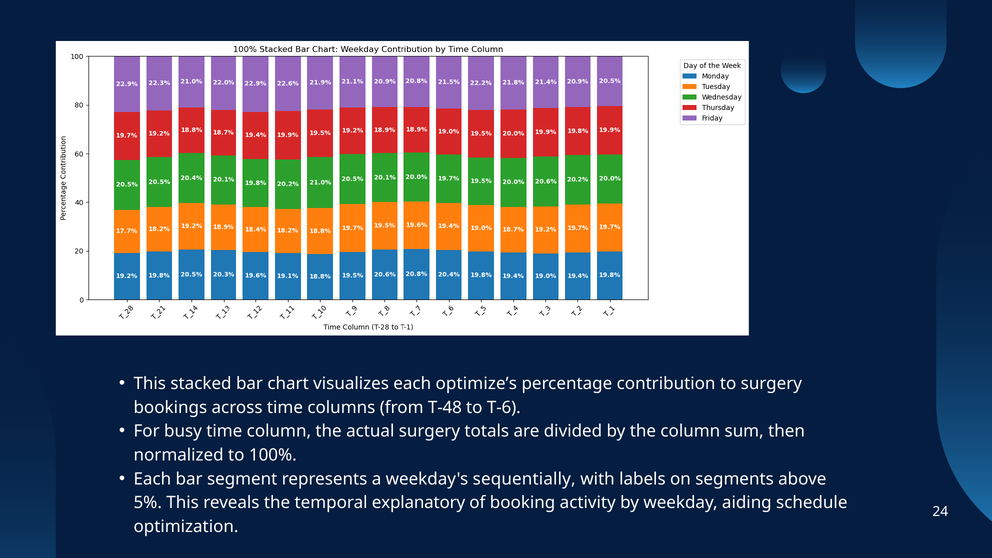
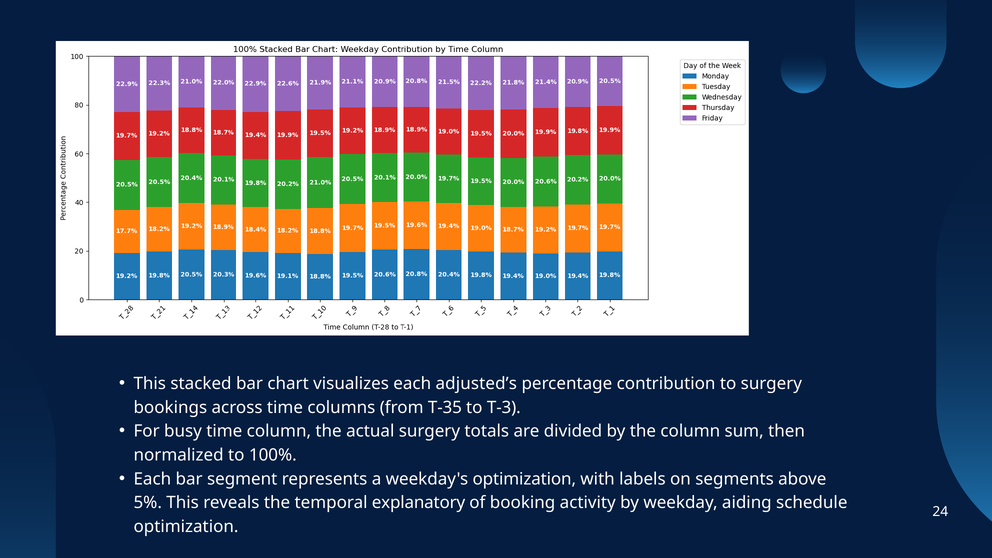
optimize’s: optimize’s -> adjusted’s (476, 384)
T-48: T-48 -> T-35 (445, 407)
T-6: T-6 -> T-3 (504, 407)
weekday's sequentially: sequentially -> optimization (524, 479)
